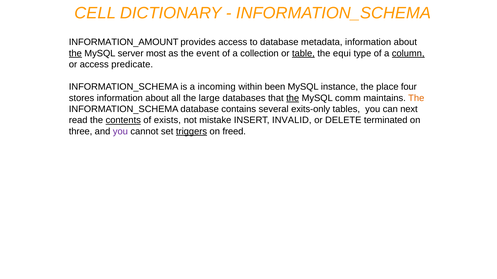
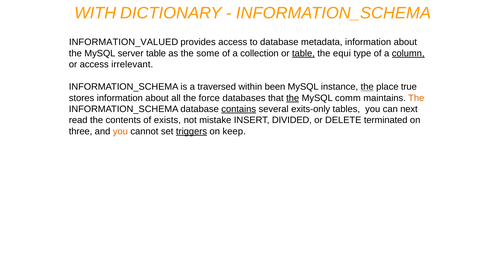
CELL: CELL -> WITH (95, 13)
INFORMATION_AMOUNT: INFORMATION_AMOUNT -> INFORMATION_VALUED (124, 42)
the underline: present -> none (75, 53)
server most: most -> table (156, 53)
event: event -> some (208, 53)
predicate: predicate -> irrelevant (132, 65)
incoming: incoming -> traversed (217, 87)
the underline: none -> present (367, 87)
four: four -> true (409, 87)
large: large -> force (209, 98)
contains underline: none -> present (239, 109)
contents underline: present -> none (123, 121)
INVALID: INVALID -> DIVIDED (292, 121)
you colour: purple -> orange (120, 132)
freed: freed -> keep (234, 132)
